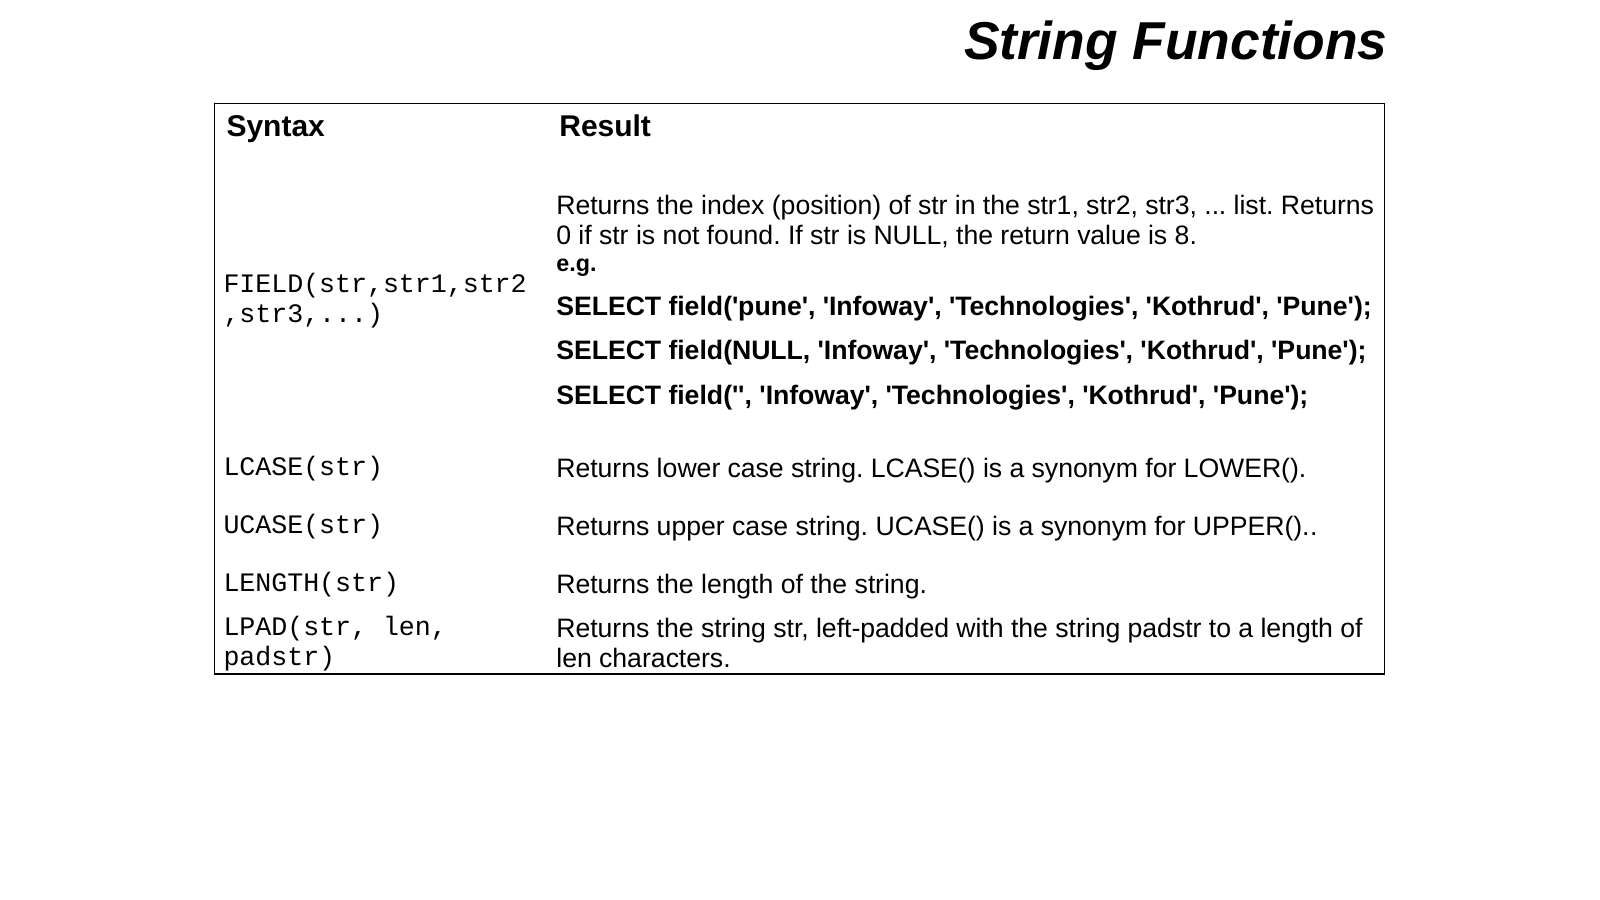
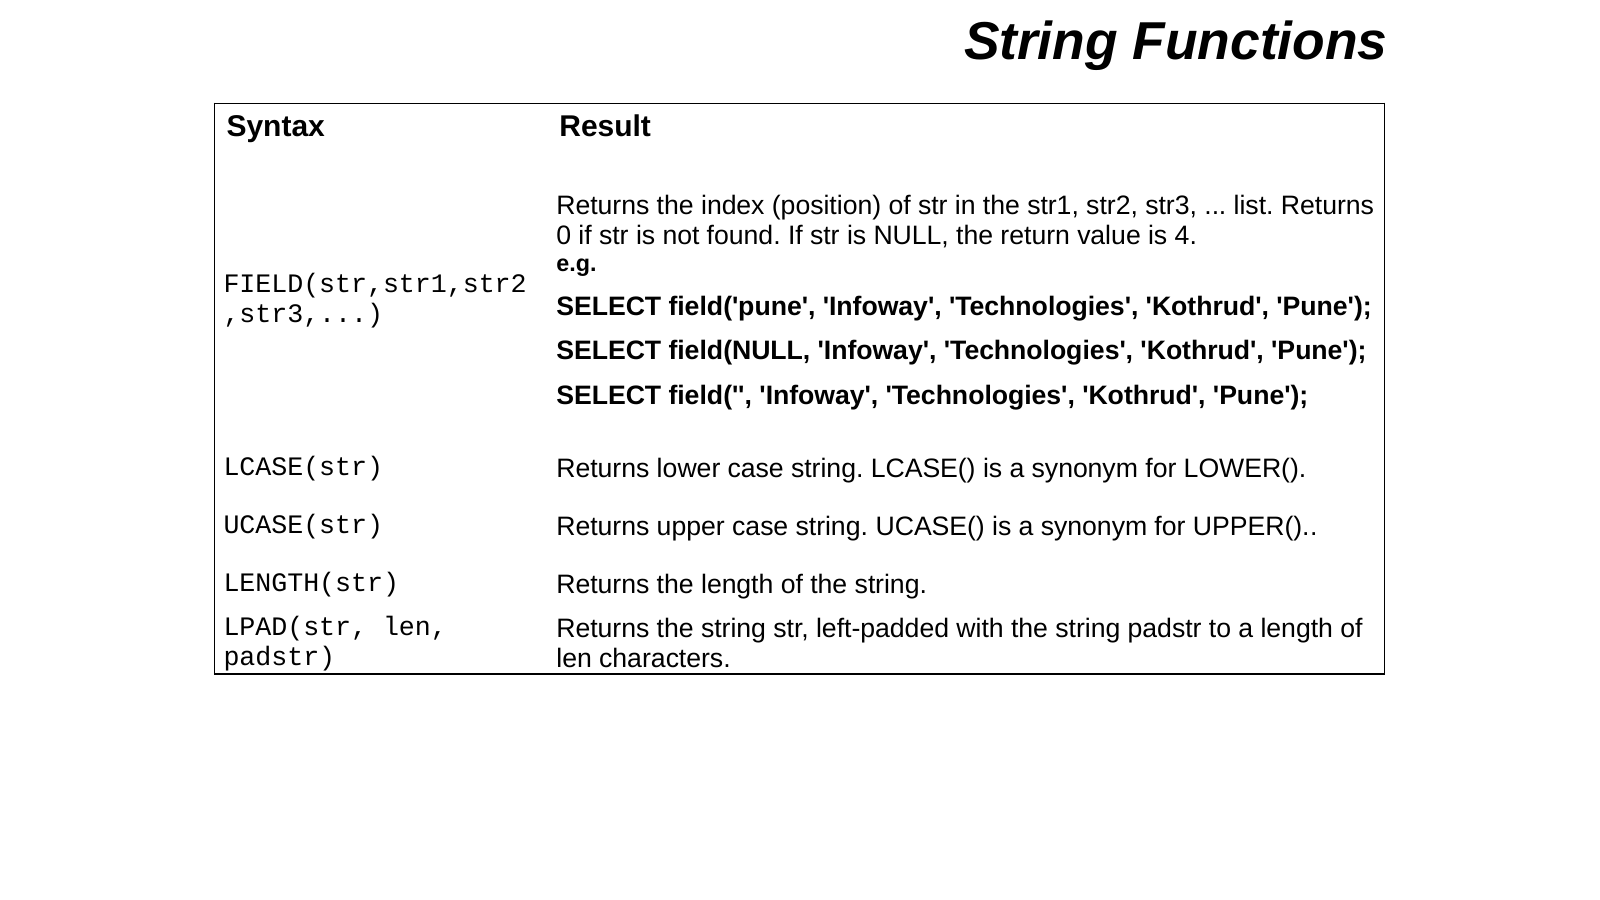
8: 8 -> 4 (1186, 236)
